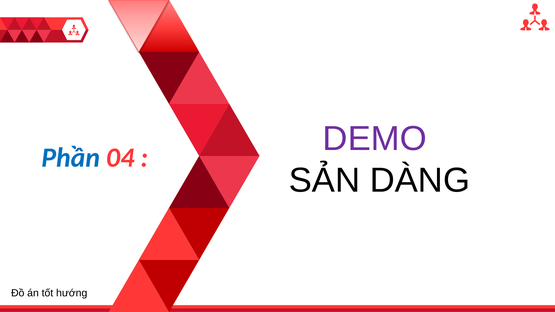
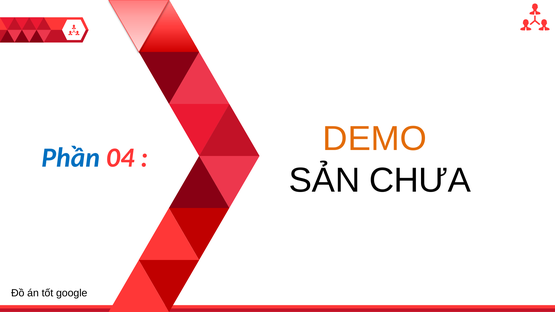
DEMO colour: purple -> orange (375, 139)
DÀNG: DÀNG -> CHƯA (420, 180)
hướng: hướng -> google (72, 293)
